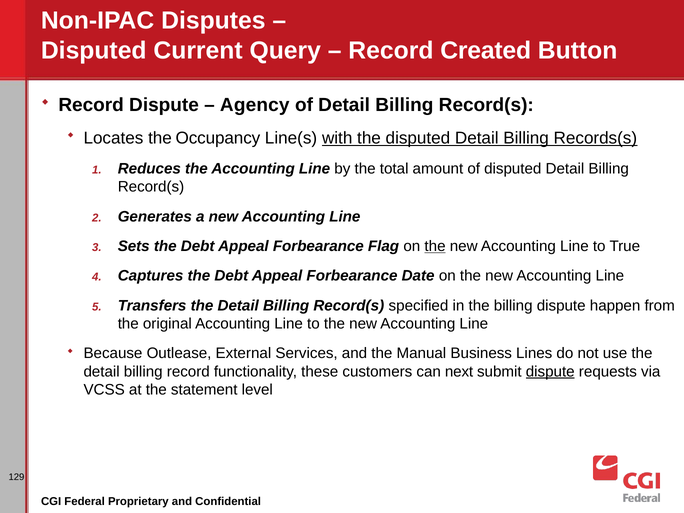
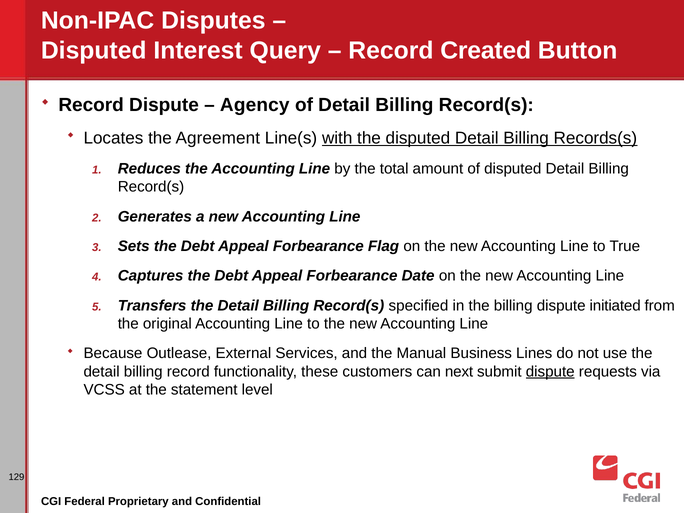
Current: Current -> Interest (198, 50)
Occupancy: Occupancy -> Agreement (218, 138)
the underline: present -> none (435, 246)
happen: happen -> initiated (615, 306)
